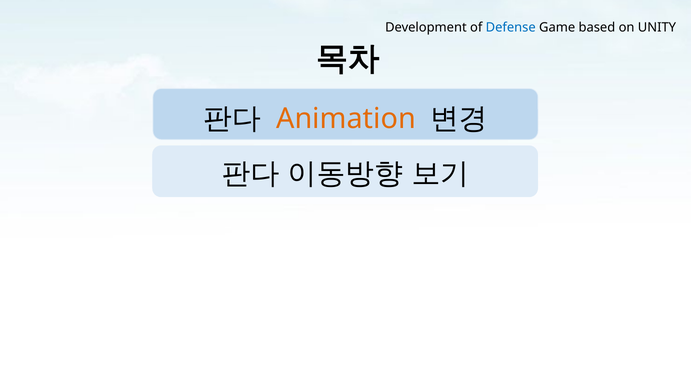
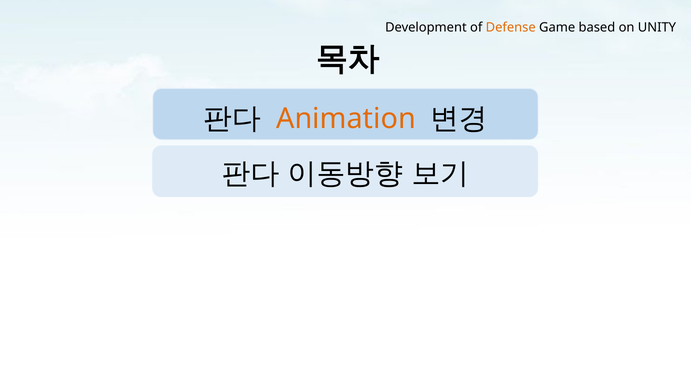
Defense colour: blue -> orange (511, 27)
